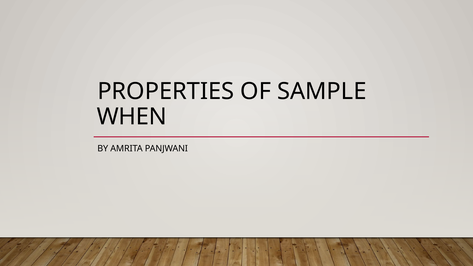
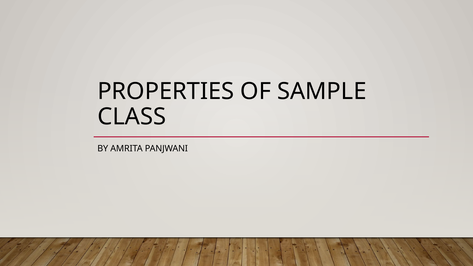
WHEN: WHEN -> CLASS (132, 117)
